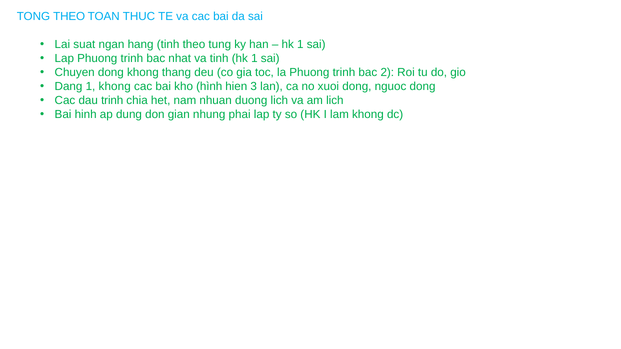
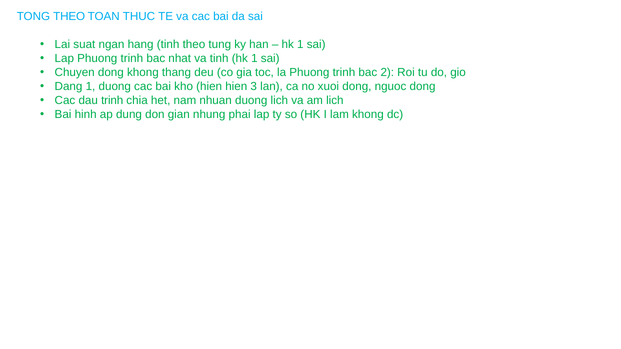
1 khong: khong -> duong (115, 86)
kho hình: hình -> hien (209, 86)
